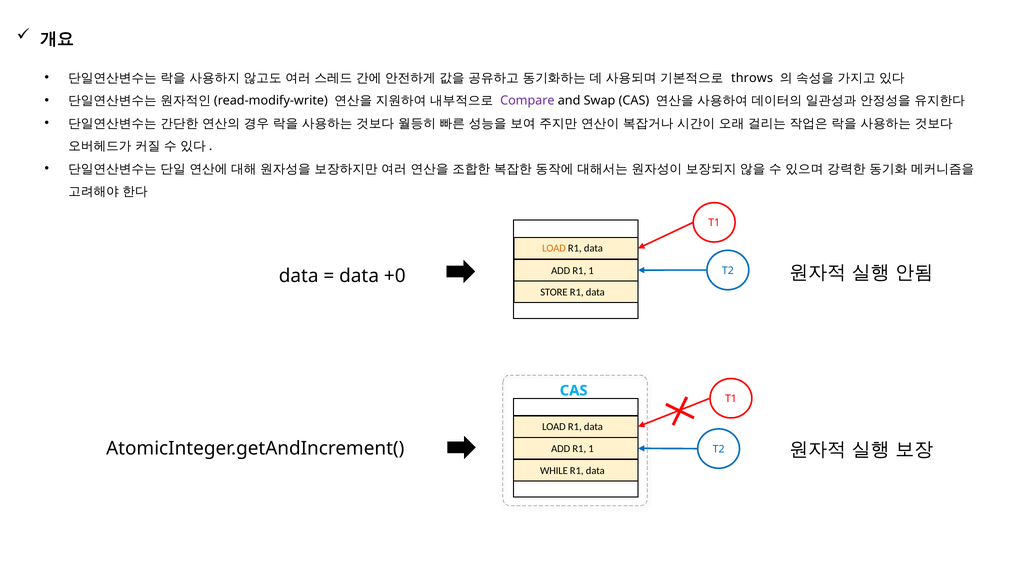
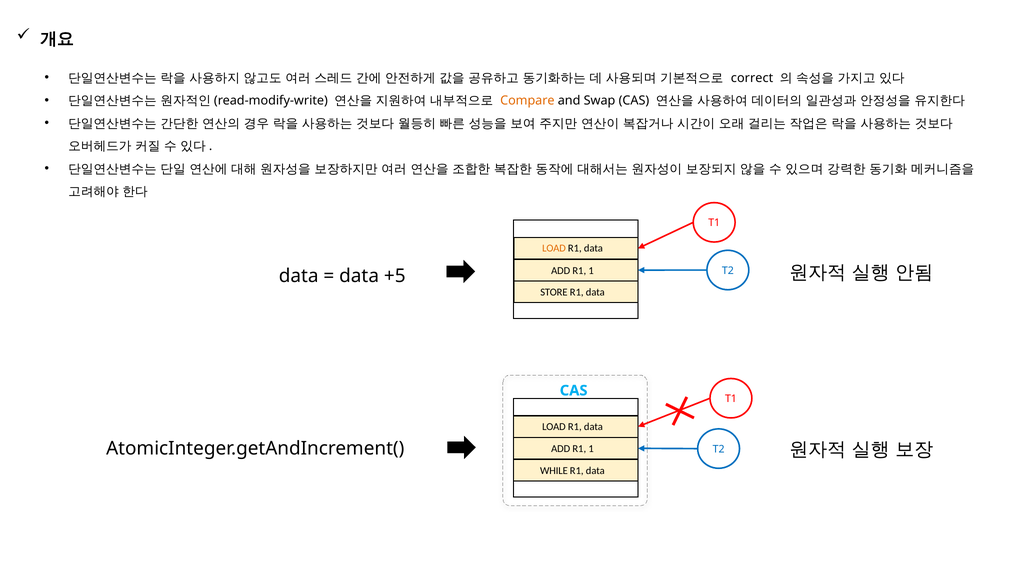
throws: throws -> correct (752, 78)
Compare colour: purple -> orange (527, 101)
+0: +0 -> +5 (395, 276)
